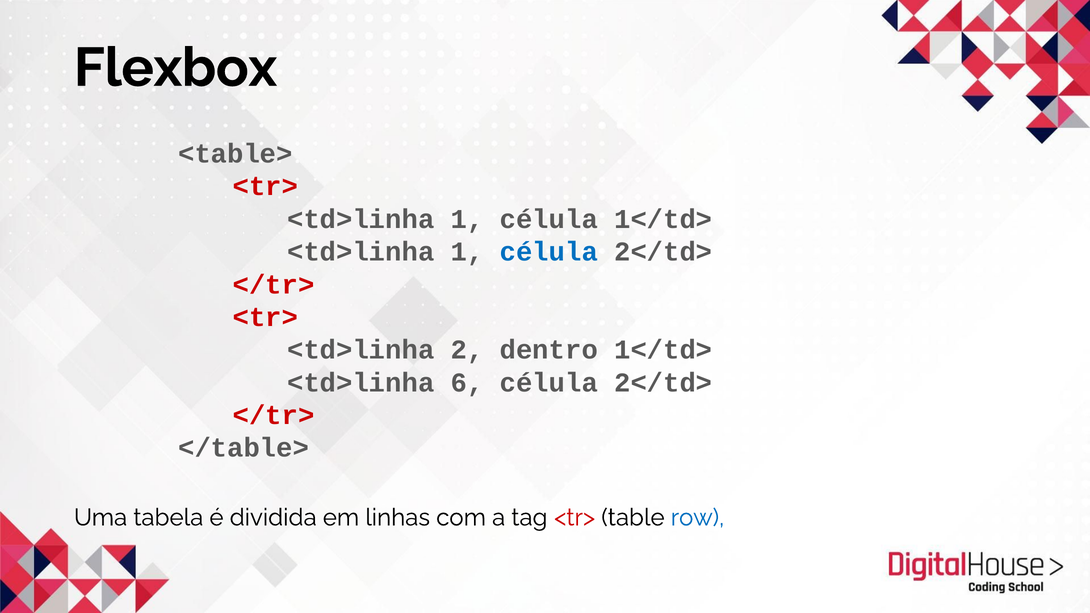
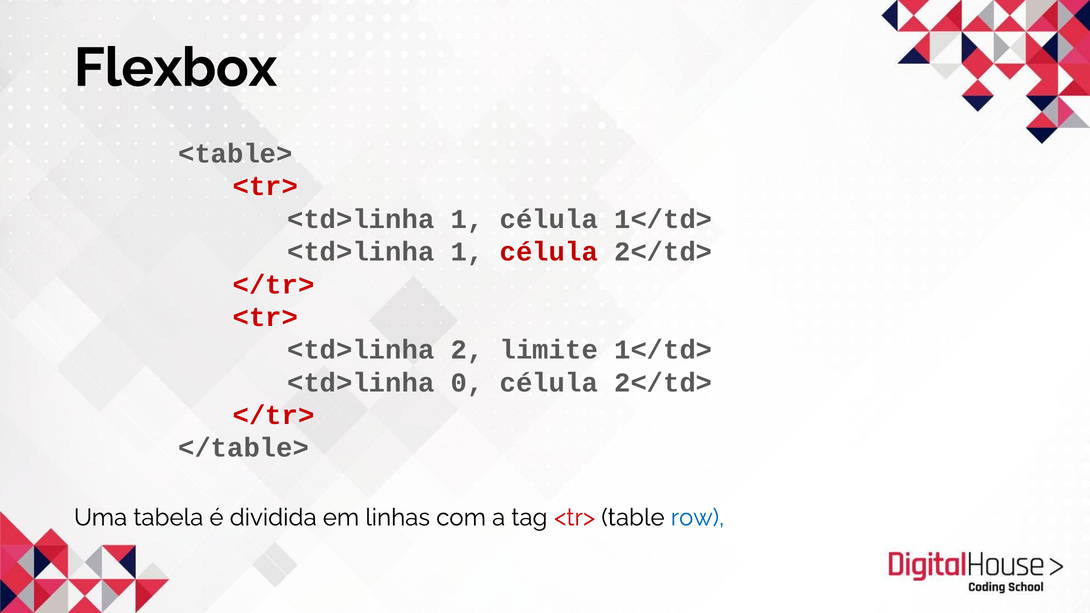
célula colour: blue -> red (549, 252)
dentro: dentro -> limite (549, 350)
6: 6 -> 0 (467, 383)
